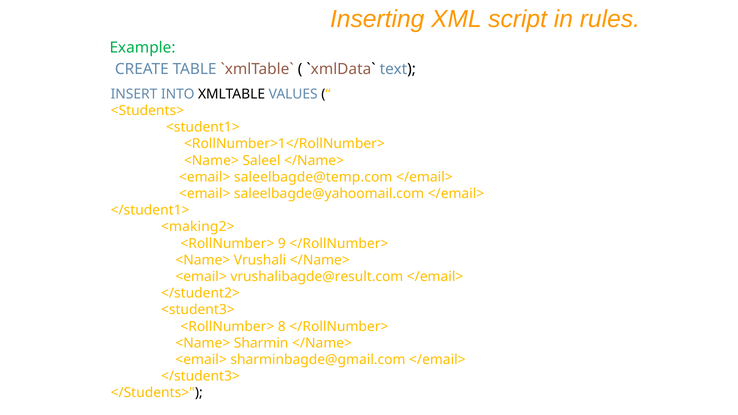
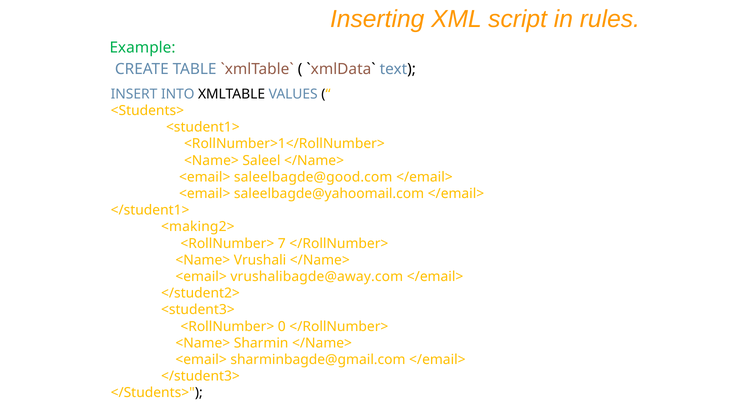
saleelbagde@temp.com: saleelbagde@temp.com -> saleelbagde@good.com (313, 177)
9: 9 -> 7 (282, 244)
vrushalibagde@result.com: vrushalibagde@result.com -> vrushalibagde@away.com (317, 277)
8: 8 -> 0 (282, 327)
